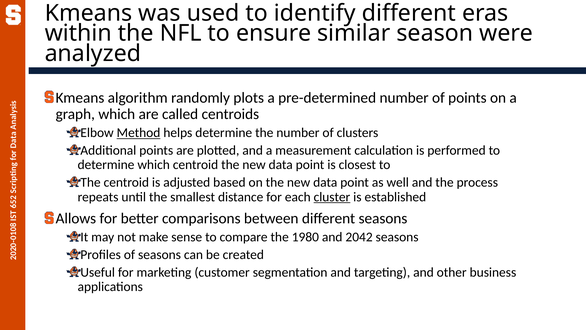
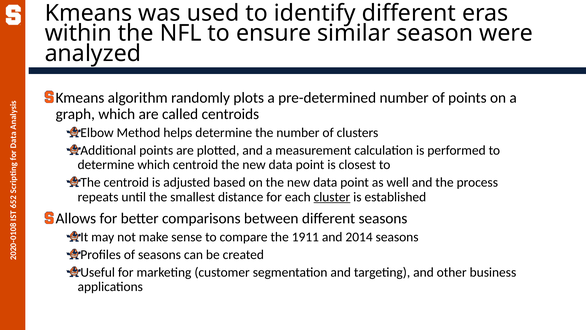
Method underline: present -> none (138, 133)
1980: 1980 -> 1911 (305, 237)
2042: 2042 -> 2014 (359, 237)
